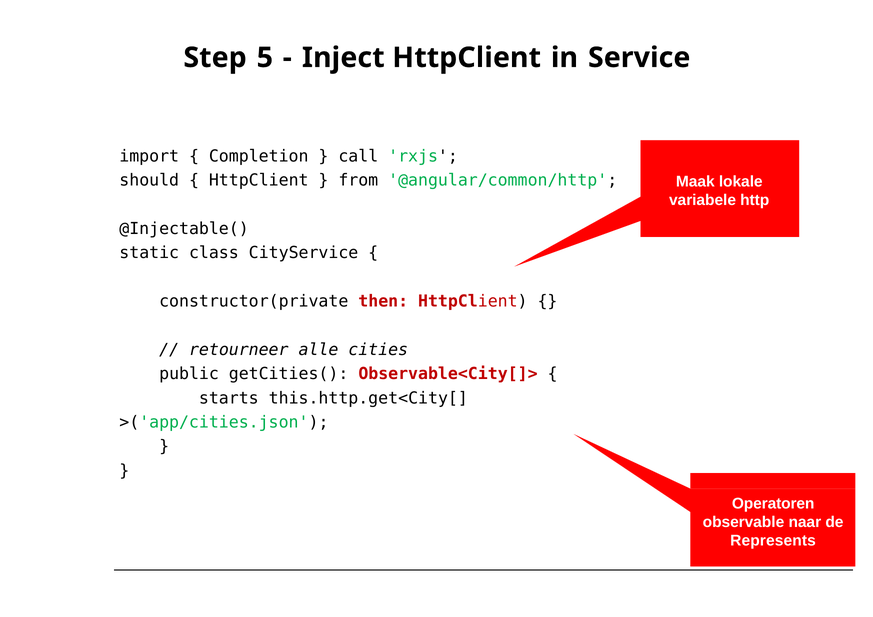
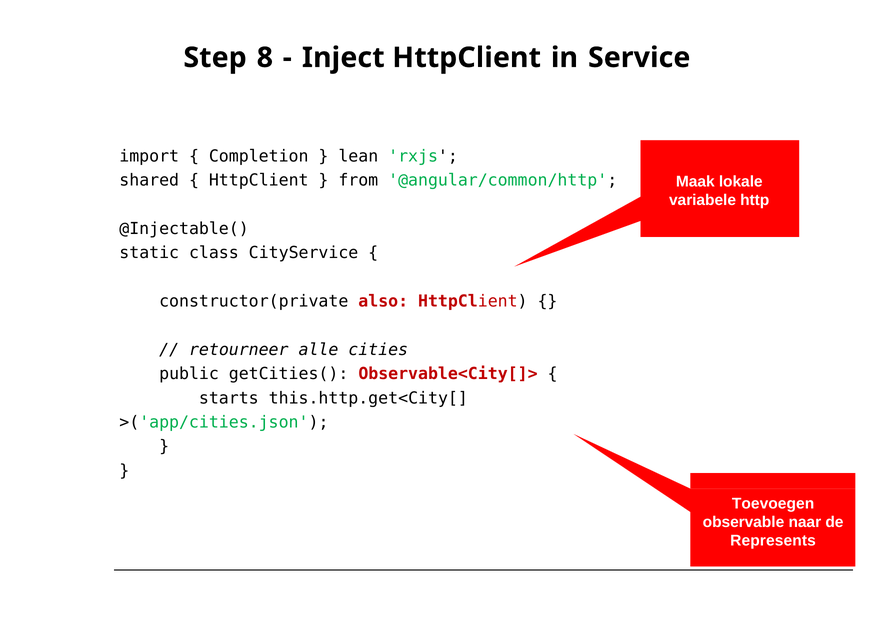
5: 5 -> 8 (265, 58)
call: call -> lean (358, 156)
should: should -> shared (149, 180)
then: then -> also (383, 301)
Operatoren: Operatoren -> Toevoegen (773, 504)
